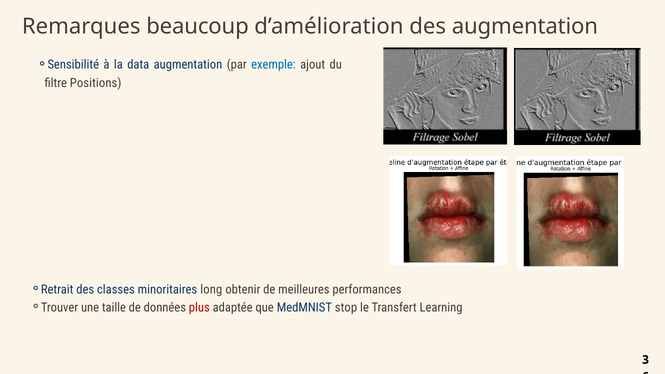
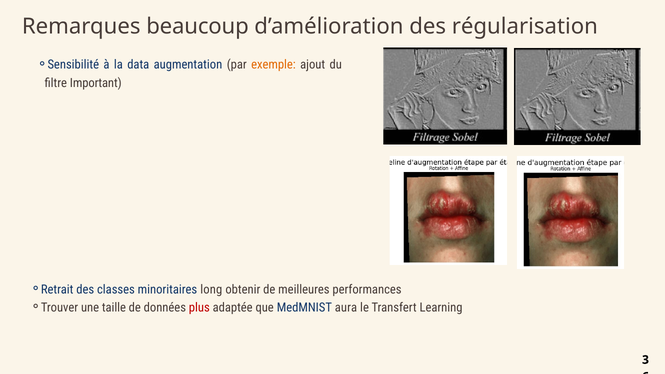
des augmentation: augmentation -> régularisation (525, 26)
exemple colour: blue -> orange (274, 65)
Positions: Positions -> Important (96, 83)
stop: stop -> aura (346, 308)
